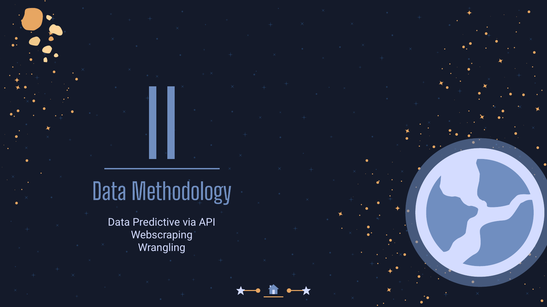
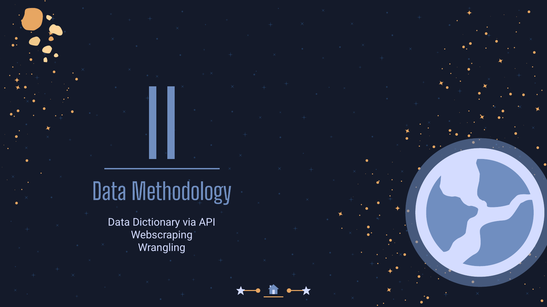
Predictive: Predictive -> Dictionary (156, 223)
